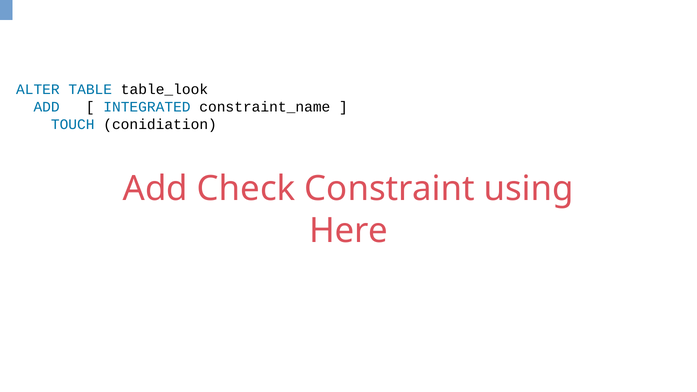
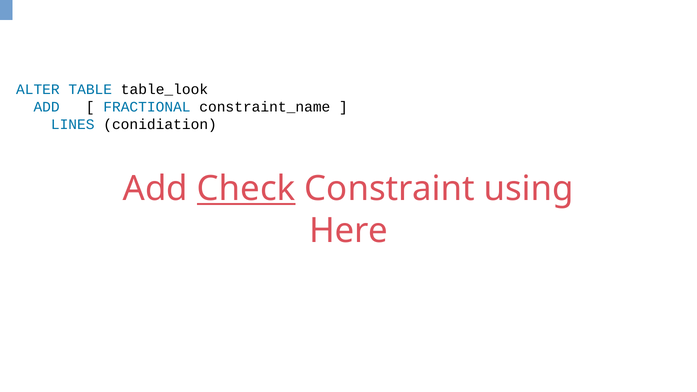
INTEGRATED: INTEGRATED -> FRACTIONAL (147, 107)
TOUCH: TOUCH -> LINES (73, 125)
Check underline: none -> present (246, 189)
